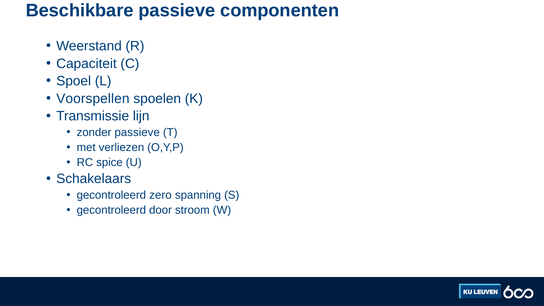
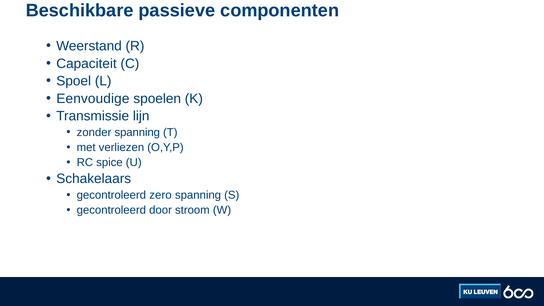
Voorspellen: Voorspellen -> Eenvoudige (93, 99)
zonder passieve: passieve -> spanning (137, 132)
